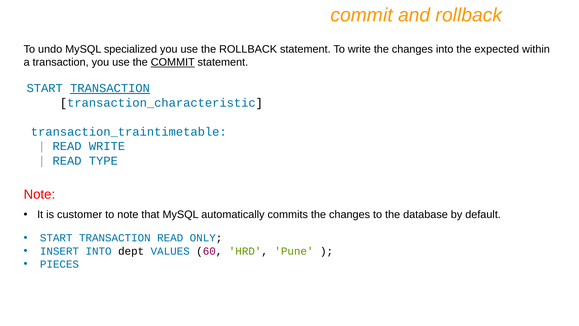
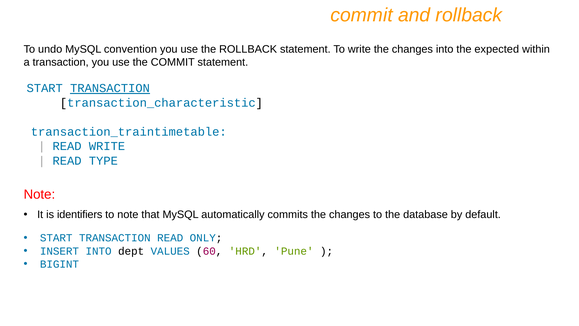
specialized: specialized -> convention (130, 49)
COMMIT underline: present -> none (173, 62)
customer: customer -> identifiers (80, 214)
PIECES: PIECES -> BIGINT (59, 264)
